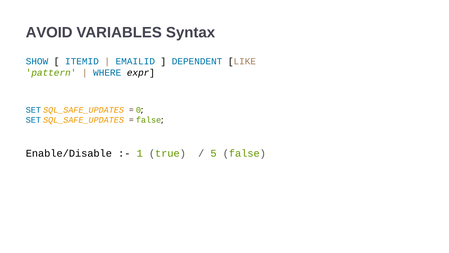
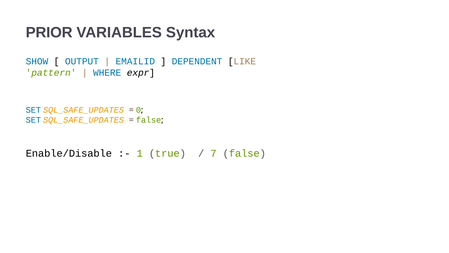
AVOID: AVOID -> PRIOR (49, 32)
ITEMID: ITEMID -> OUTPUT (82, 61)
5: 5 -> 7 (214, 153)
